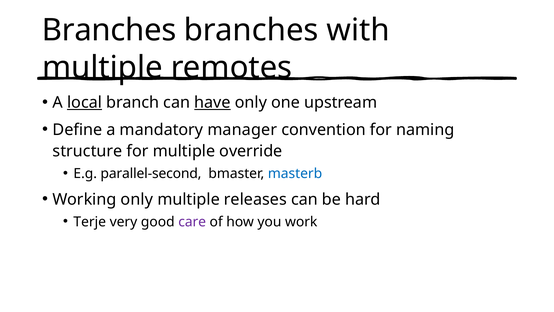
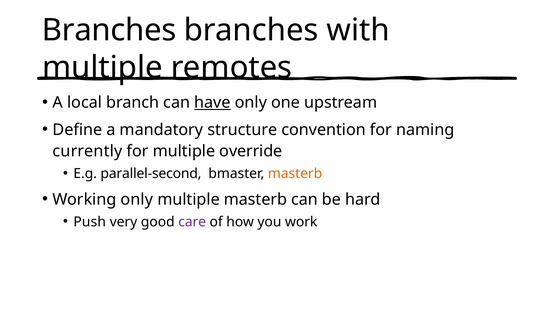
local underline: present -> none (85, 102)
manager: manager -> structure (242, 130)
structure: structure -> currently (87, 151)
masterb colour: blue -> orange (295, 173)
multiple releases: releases -> masterb (255, 199)
Terje: Terje -> Push (90, 222)
